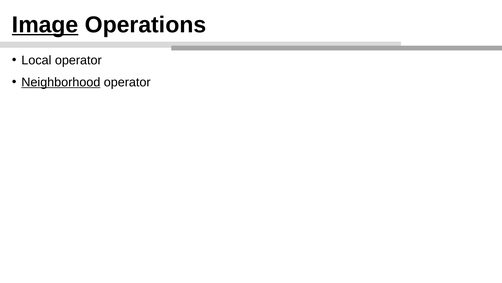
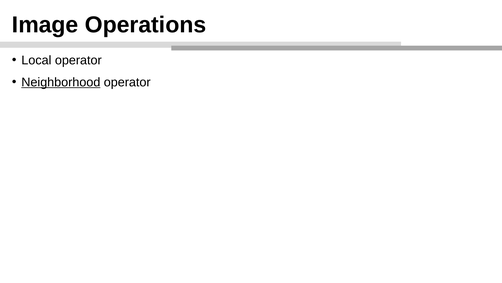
Image underline: present -> none (45, 25)
